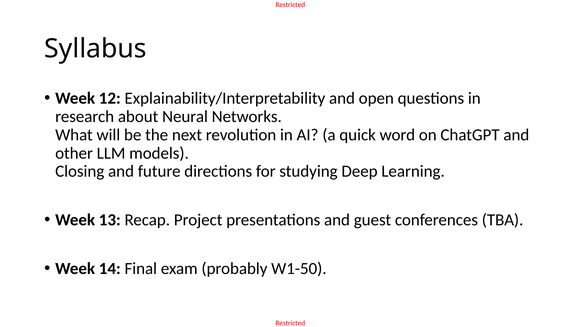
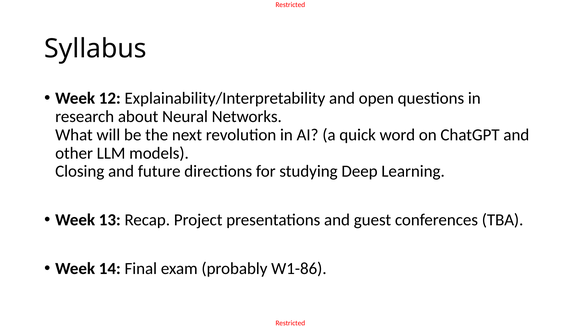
W1-50: W1-50 -> W1-86 (299, 269)
